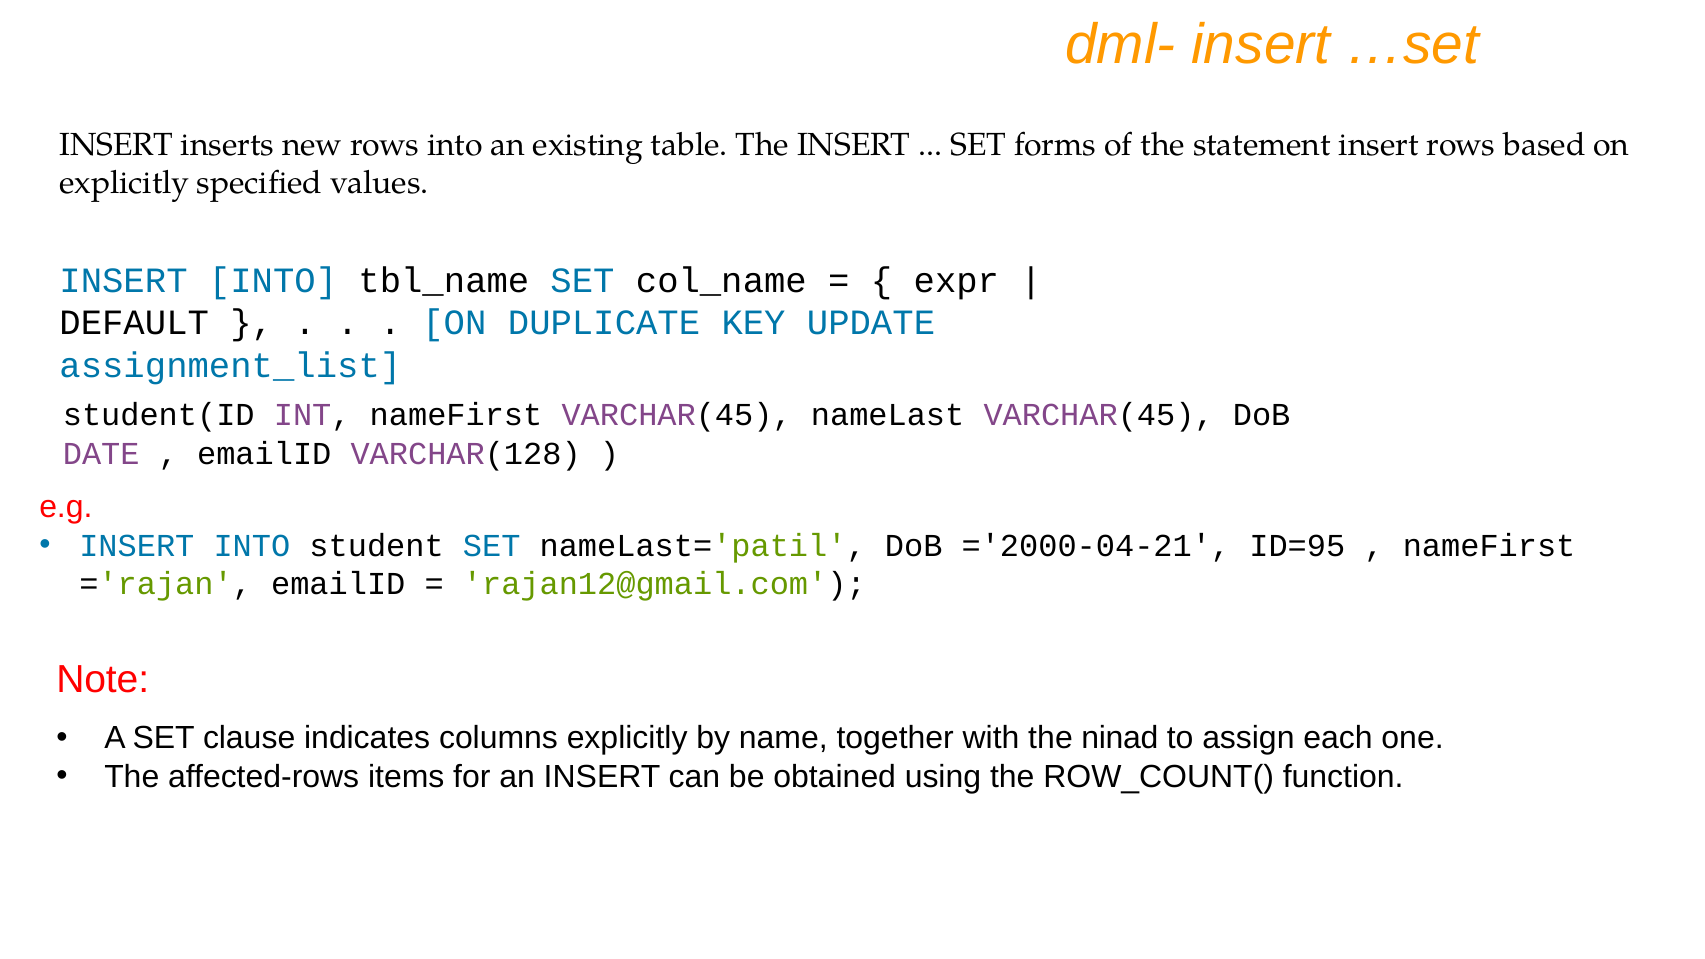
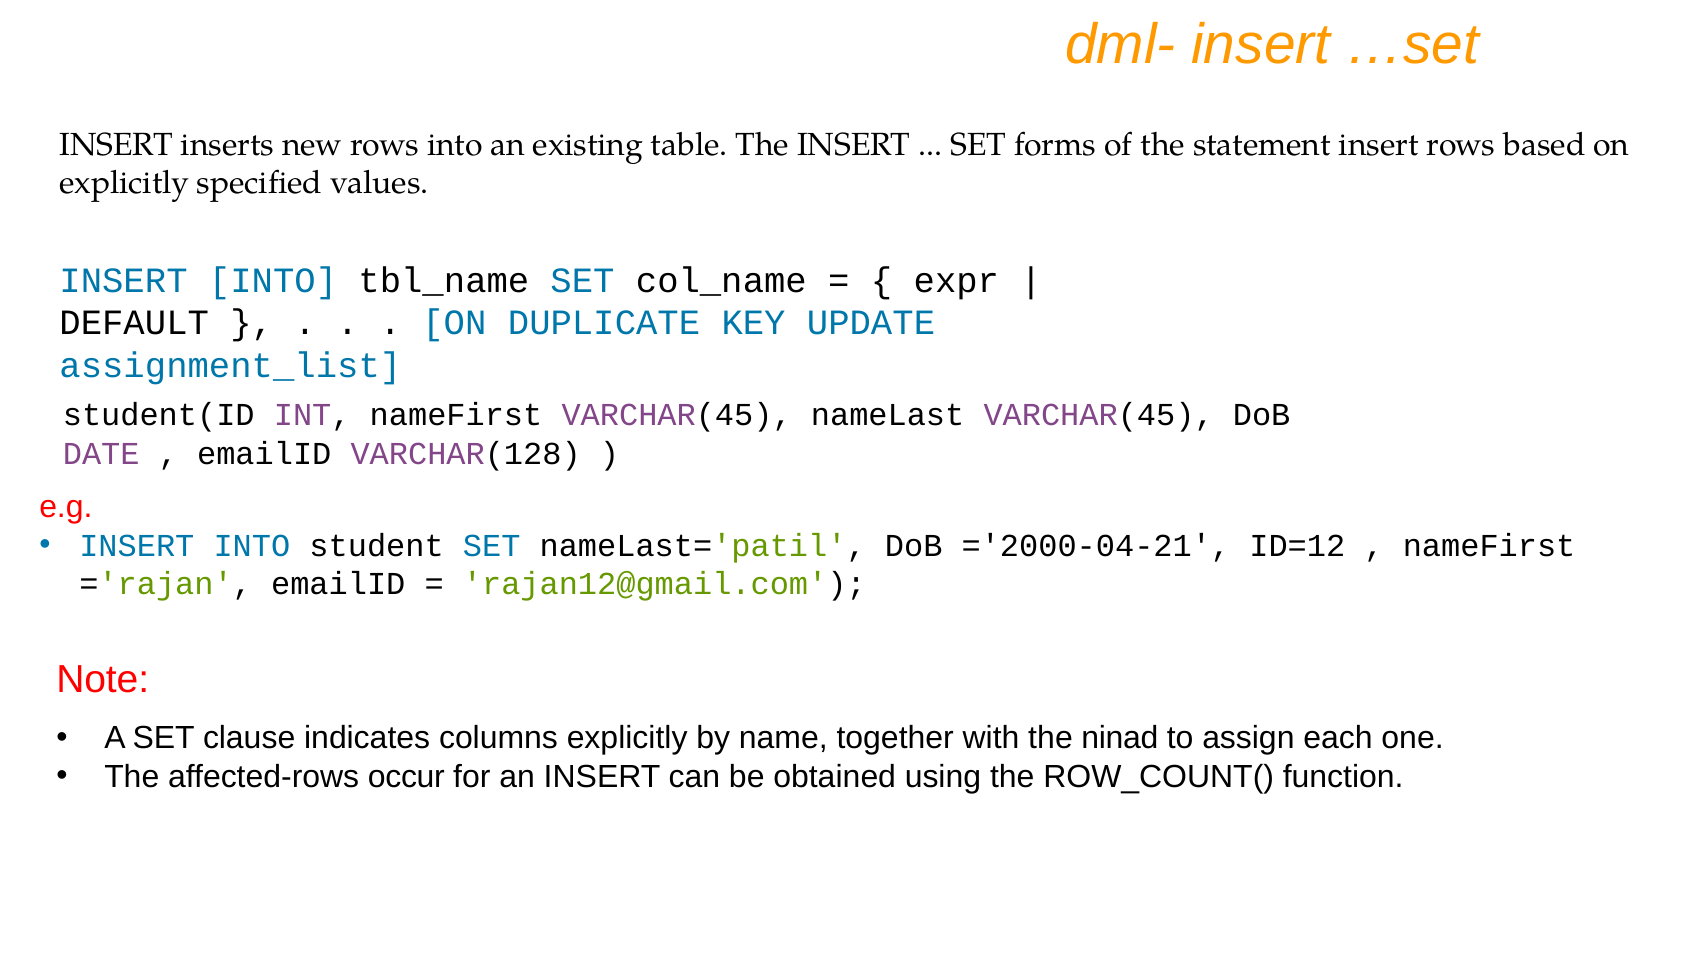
ID=95: ID=95 -> ID=12 (1297, 546)
items: items -> occur (406, 777)
